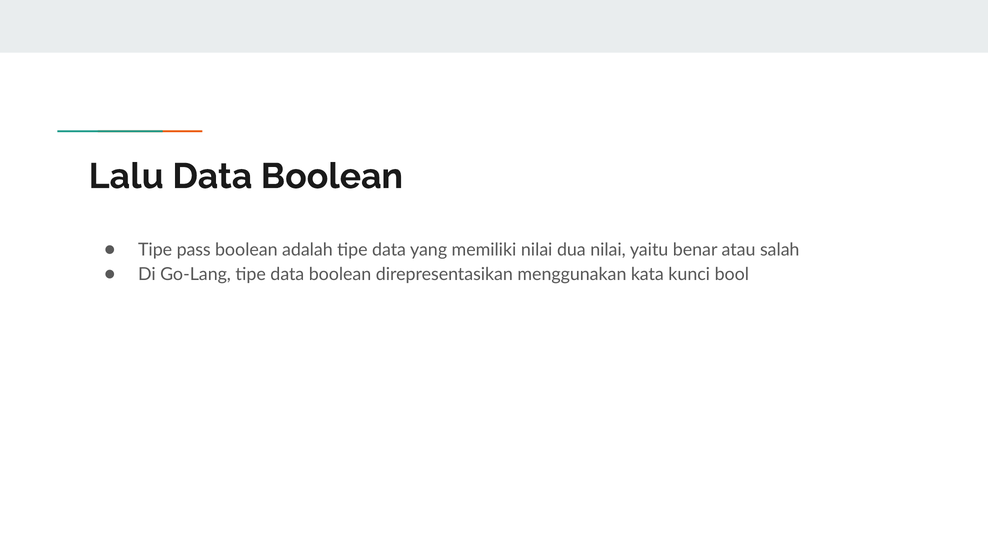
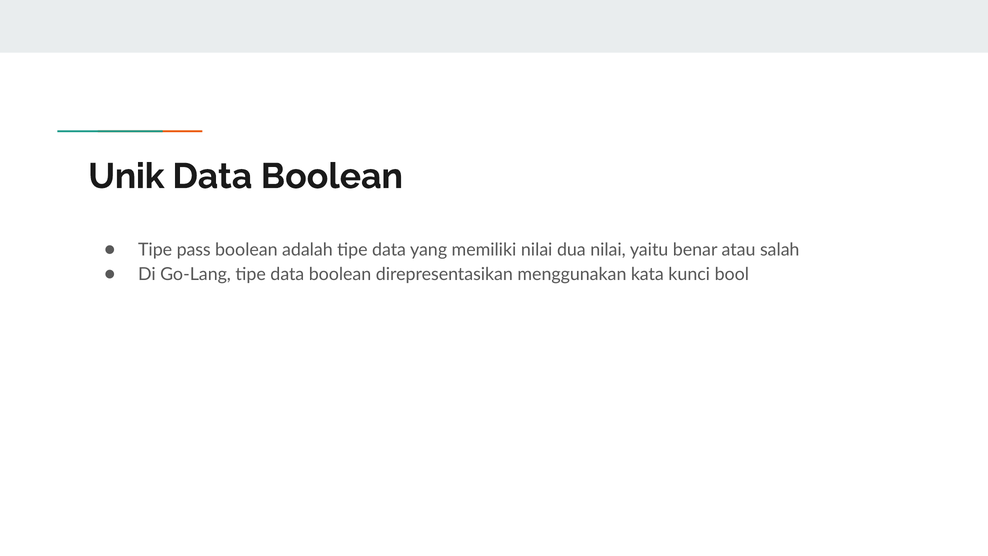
Lalu: Lalu -> Unik (126, 176)
